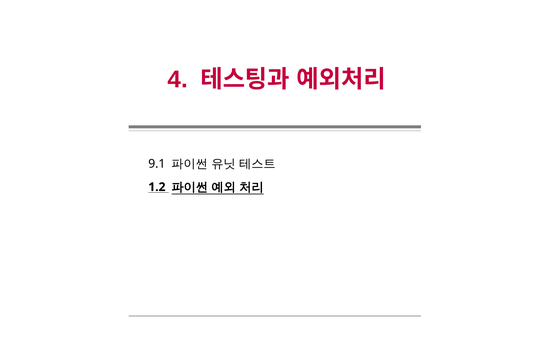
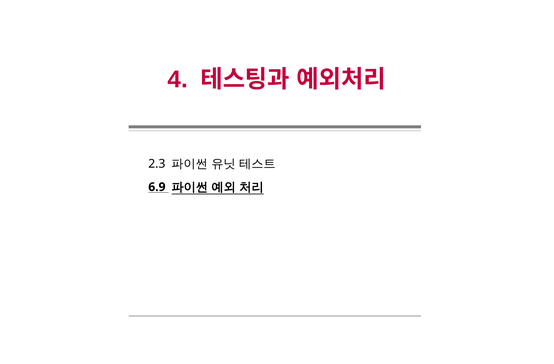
9.1: 9.1 -> 2.3 (157, 164)
1.2: 1.2 -> 6.9 (157, 187)
